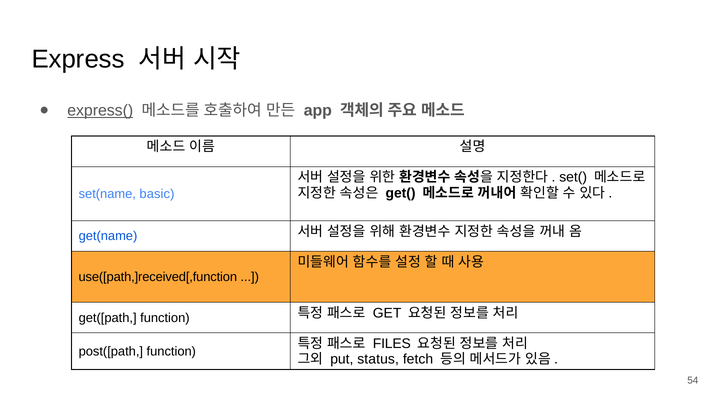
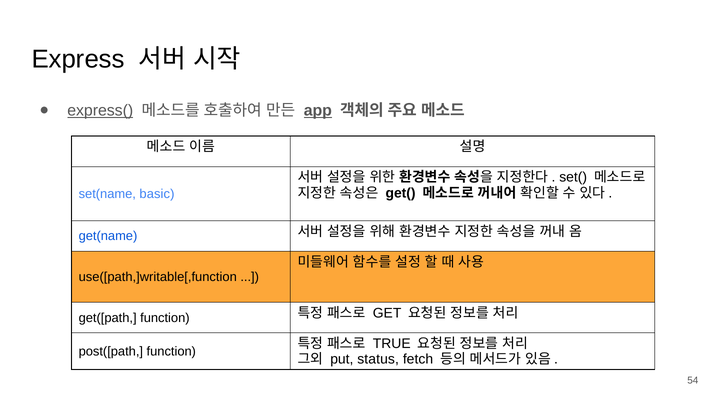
app underline: none -> present (318, 111)
use([path,]received[,function: use([path,]received[,function -> use([path,]writable[,function (158, 277)
FILES: FILES -> TRUE (392, 344)
